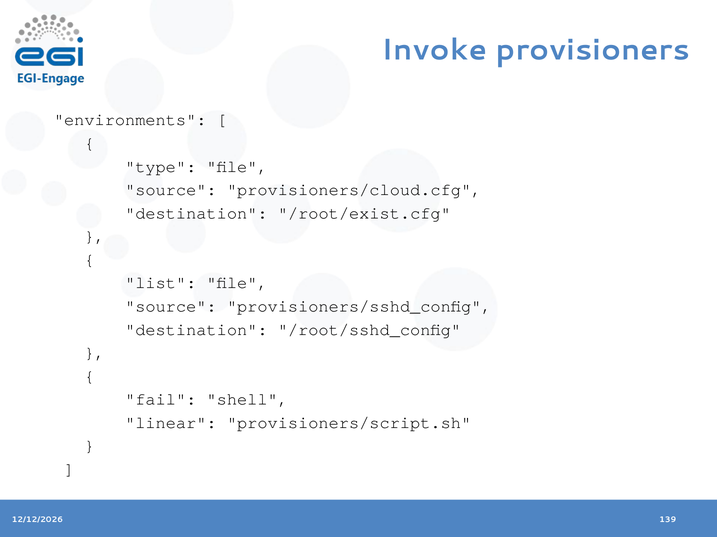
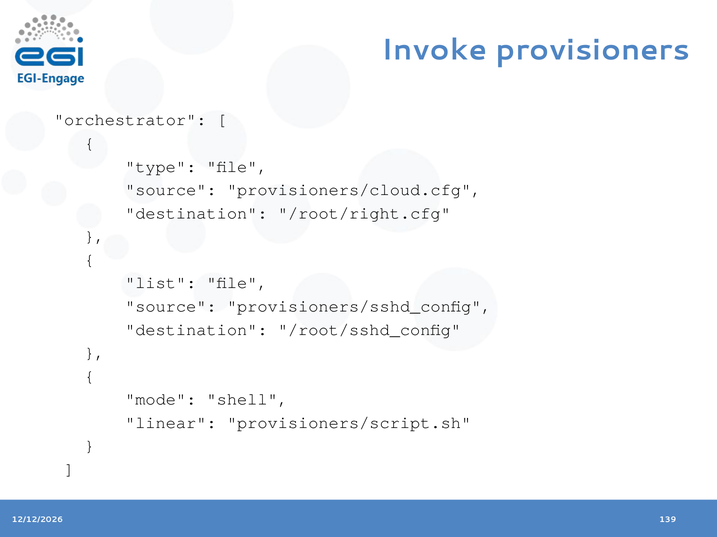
environments: environments -> orchestrator (130, 120)
/root/exist.cfg: /root/exist.cfg -> /root/right.cfg (364, 213)
fail: fail -> mode (161, 400)
